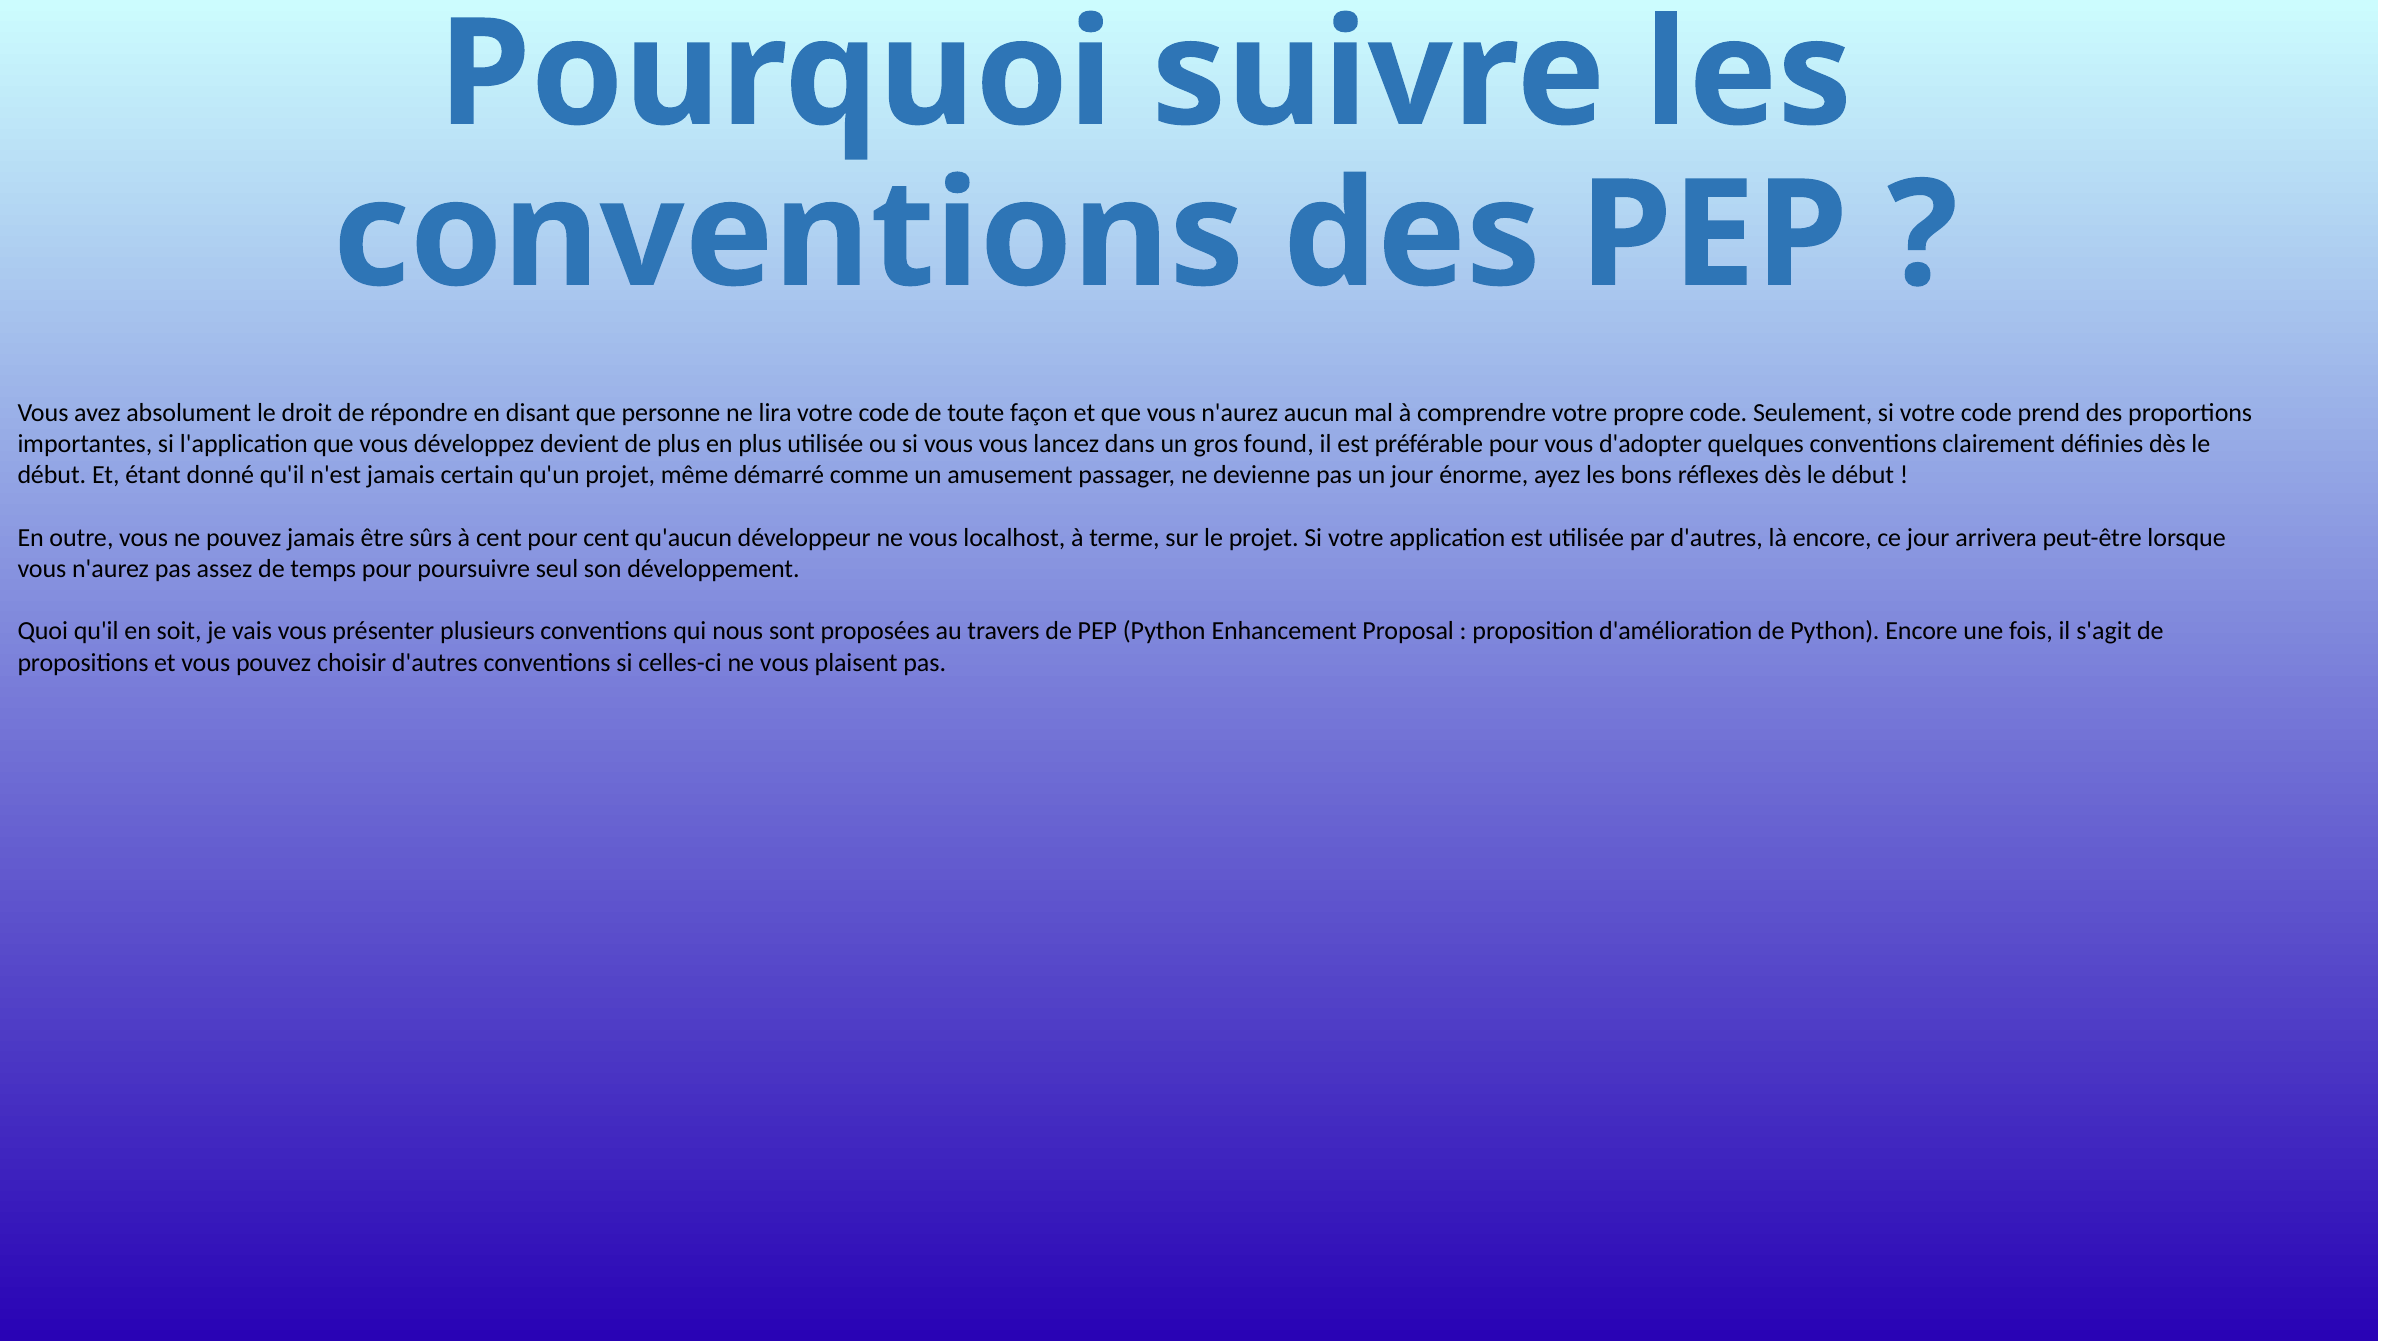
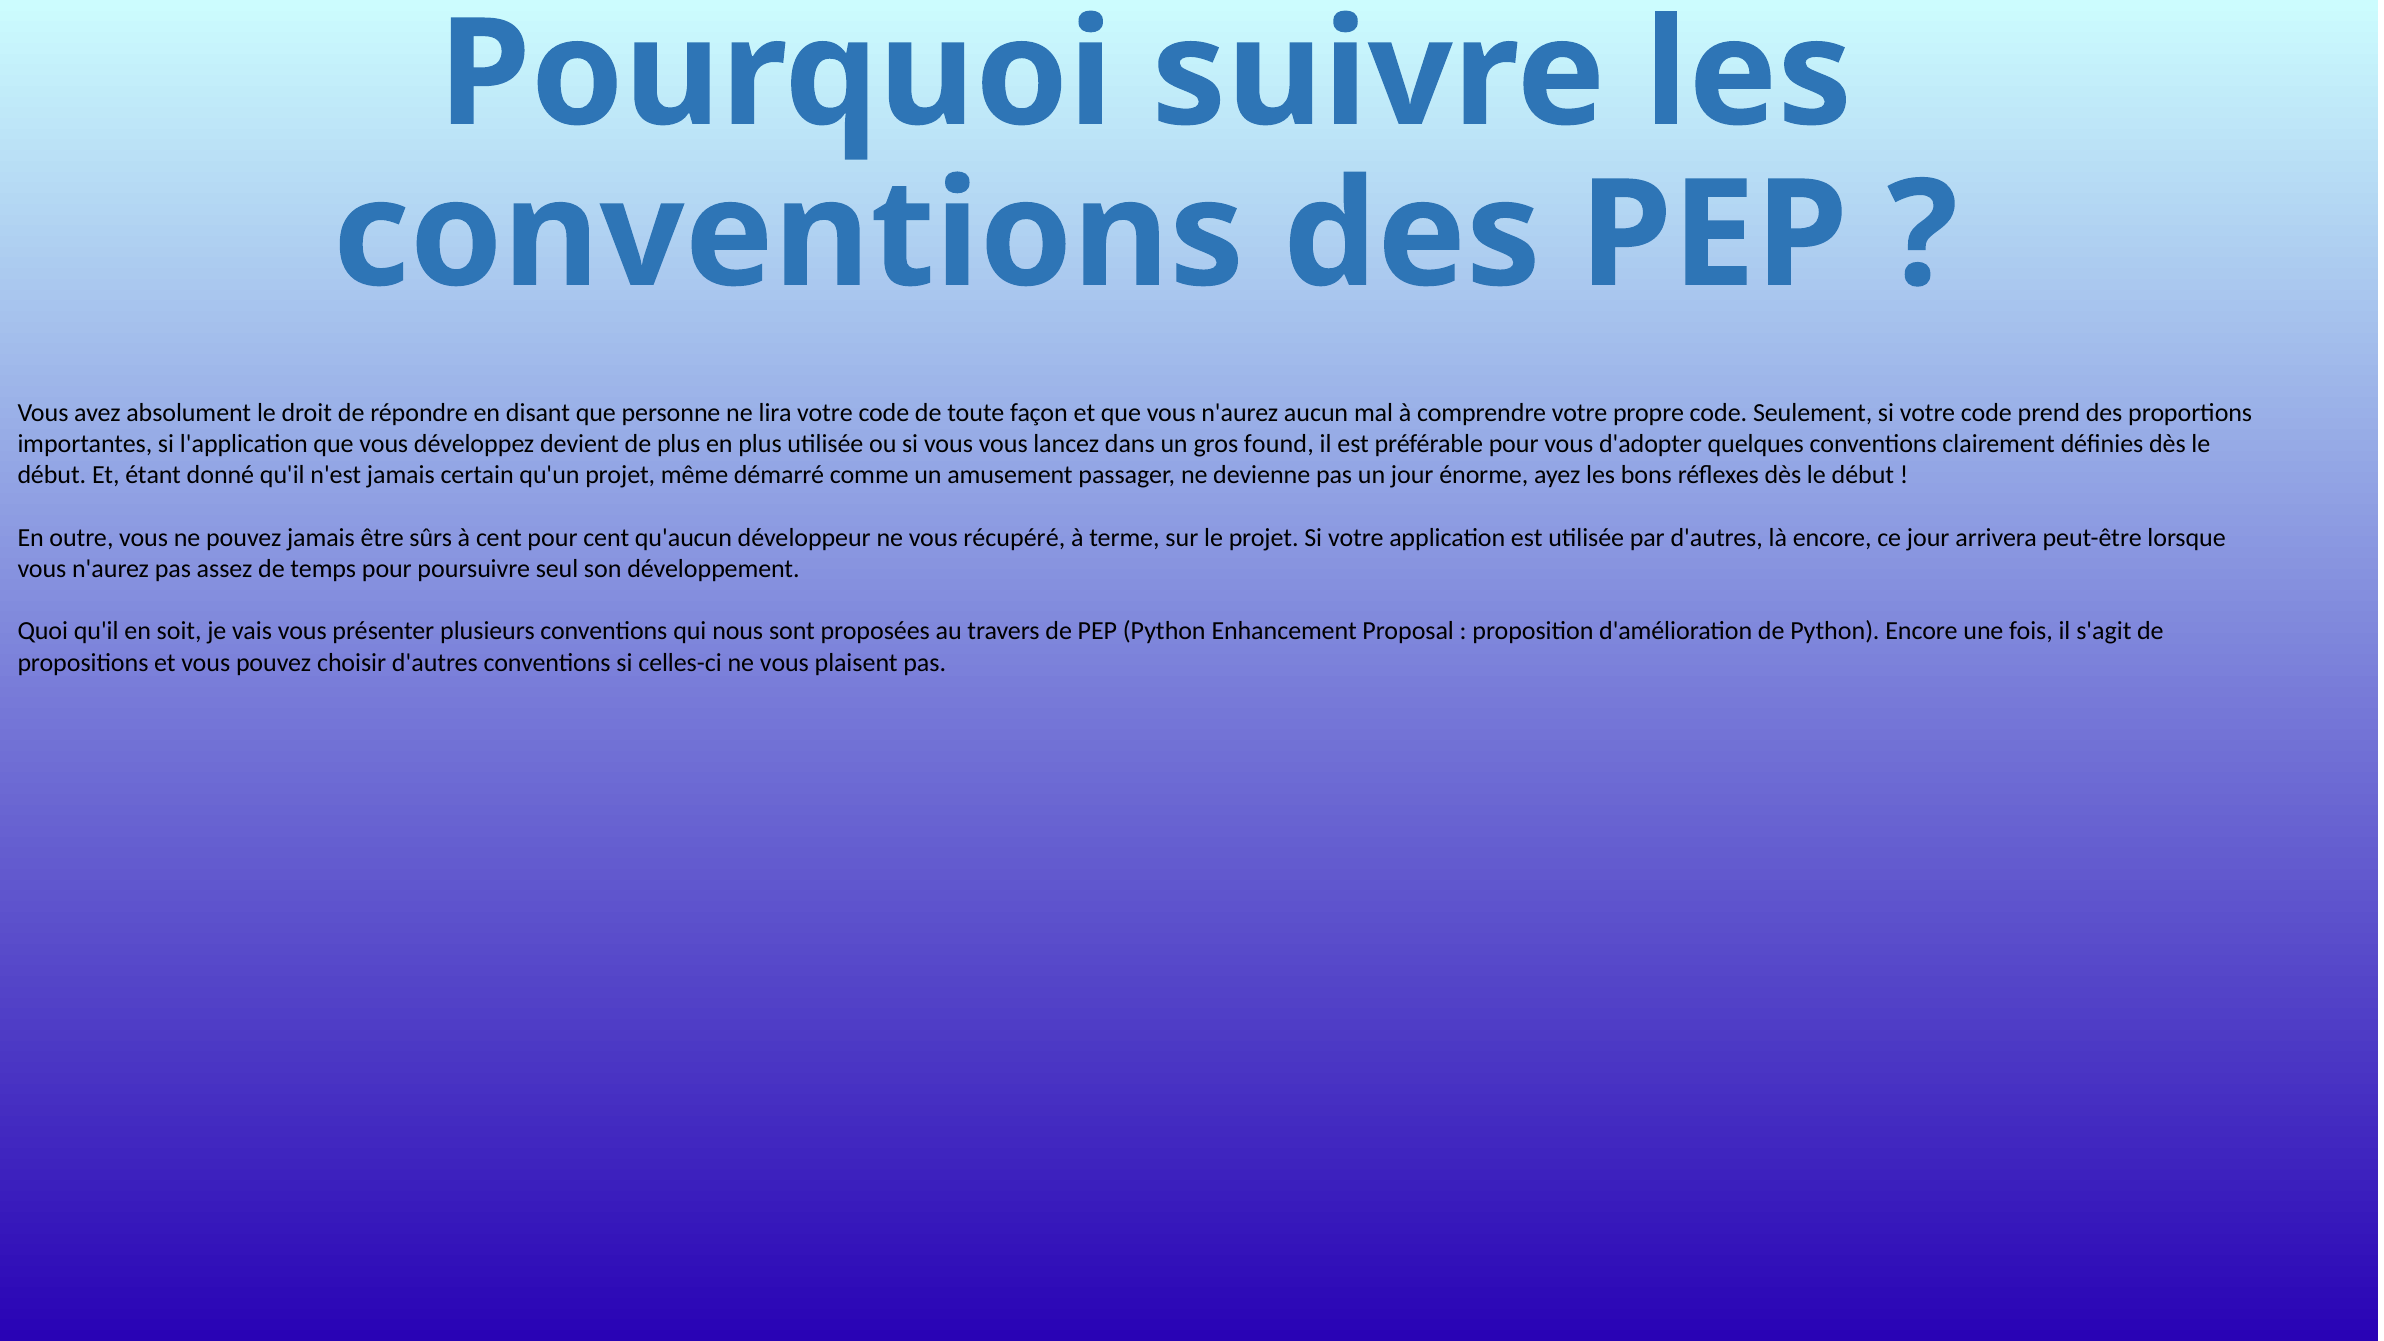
localhost: localhost -> récupéré (1014, 538)
